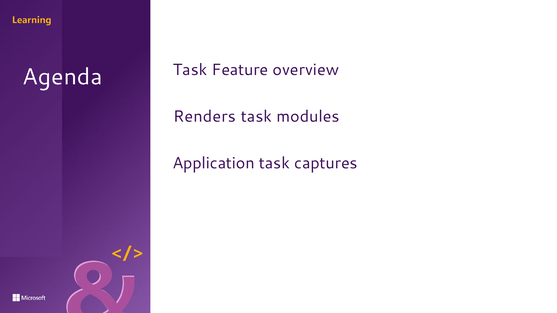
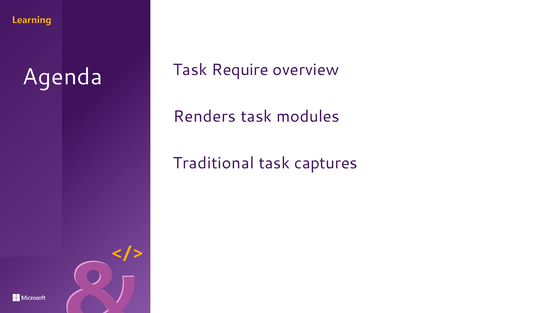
Feature: Feature -> Require (240, 70)
Application: Application -> Traditional (213, 163)
